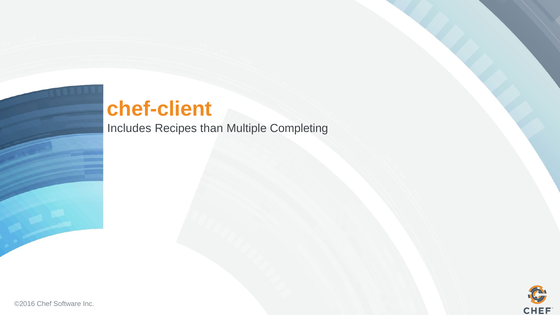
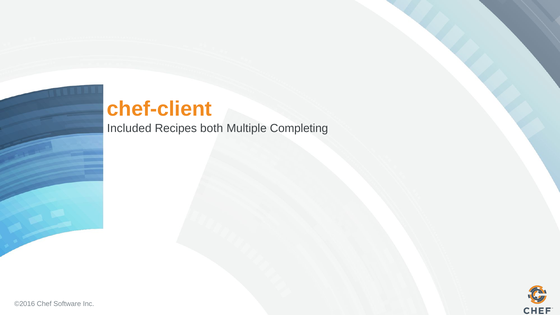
Includes: Includes -> Included (129, 128)
than: than -> both (212, 128)
